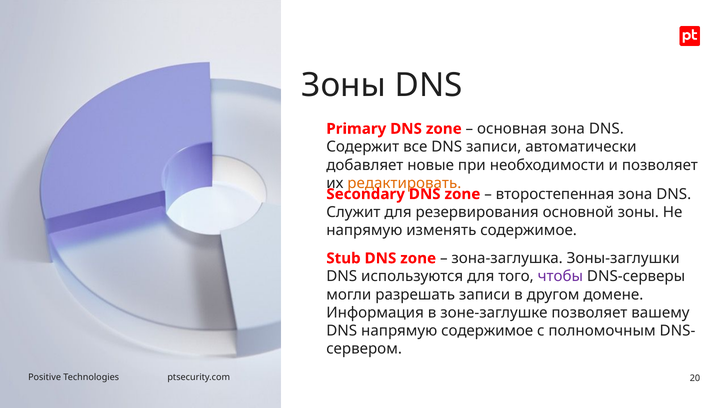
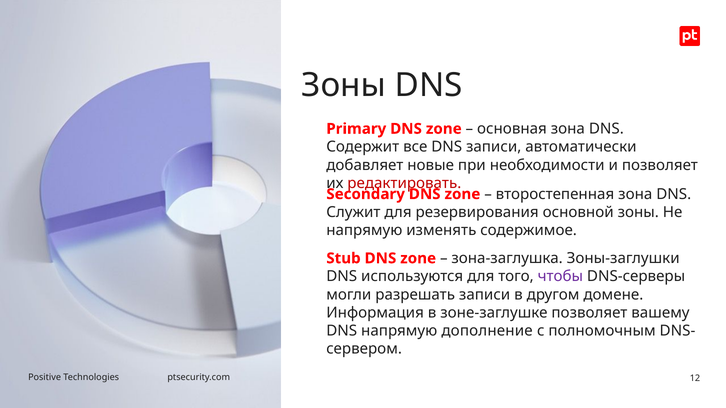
редактировать colour: orange -> red (404, 183)
напрямую содержимое: содержимое -> дополнение (487, 331)
20: 20 -> 12 (695, 379)
